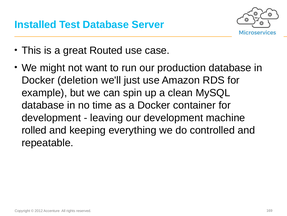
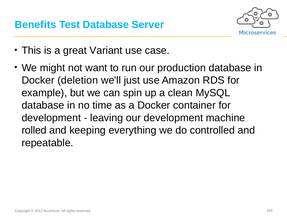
Installed: Installed -> Benefits (35, 25)
Routed: Routed -> Variant (106, 50)
